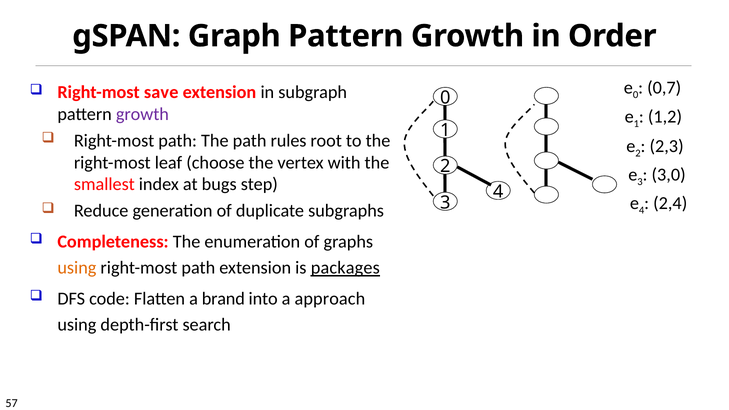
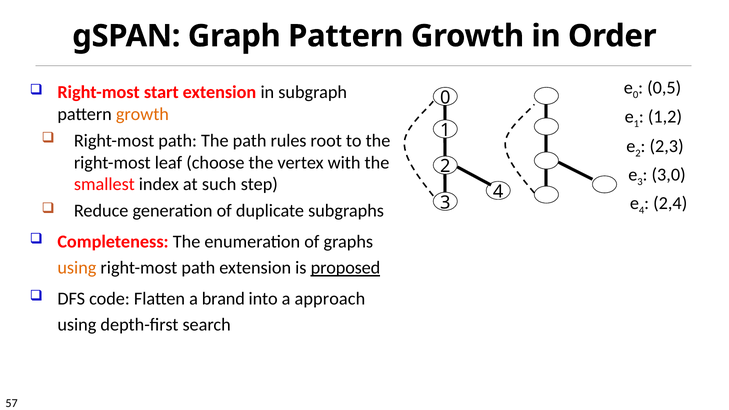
0,7: 0,7 -> 0,5 (664, 88)
save: save -> start (161, 92)
growth colour: purple -> orange (142, 114)
bugs: bugs -> such (219, 184)
packages: packages -> proposed (345, 268)
